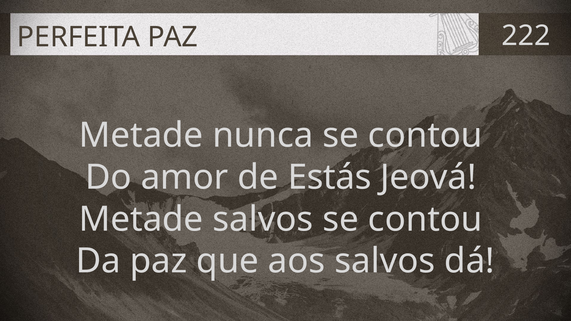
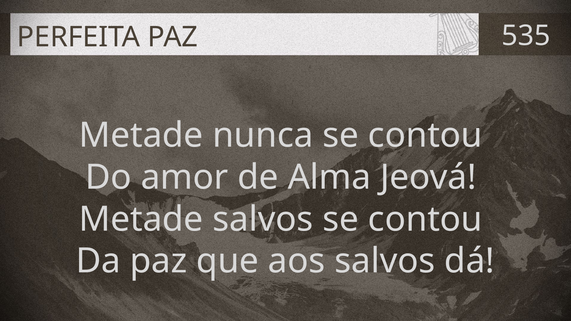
222: 222 -> 535 (526, 36)
Estás: Estás -> Alma (329, 177)
